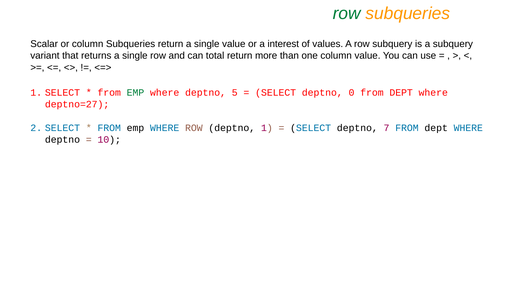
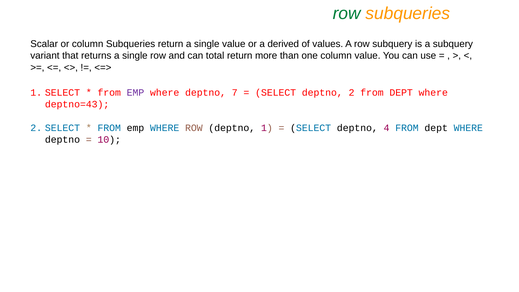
interest: interest -> derived (283, 44)
EMP colour: green -> purple (135, 93)
5: 5 -> 7 (235, 93)
deptno 0: 0 -> 2 (352, 93)
deptno=27: deptno=27 -> deptno=43 (77, 104)
7: 7 -> 4 (387, 128)
